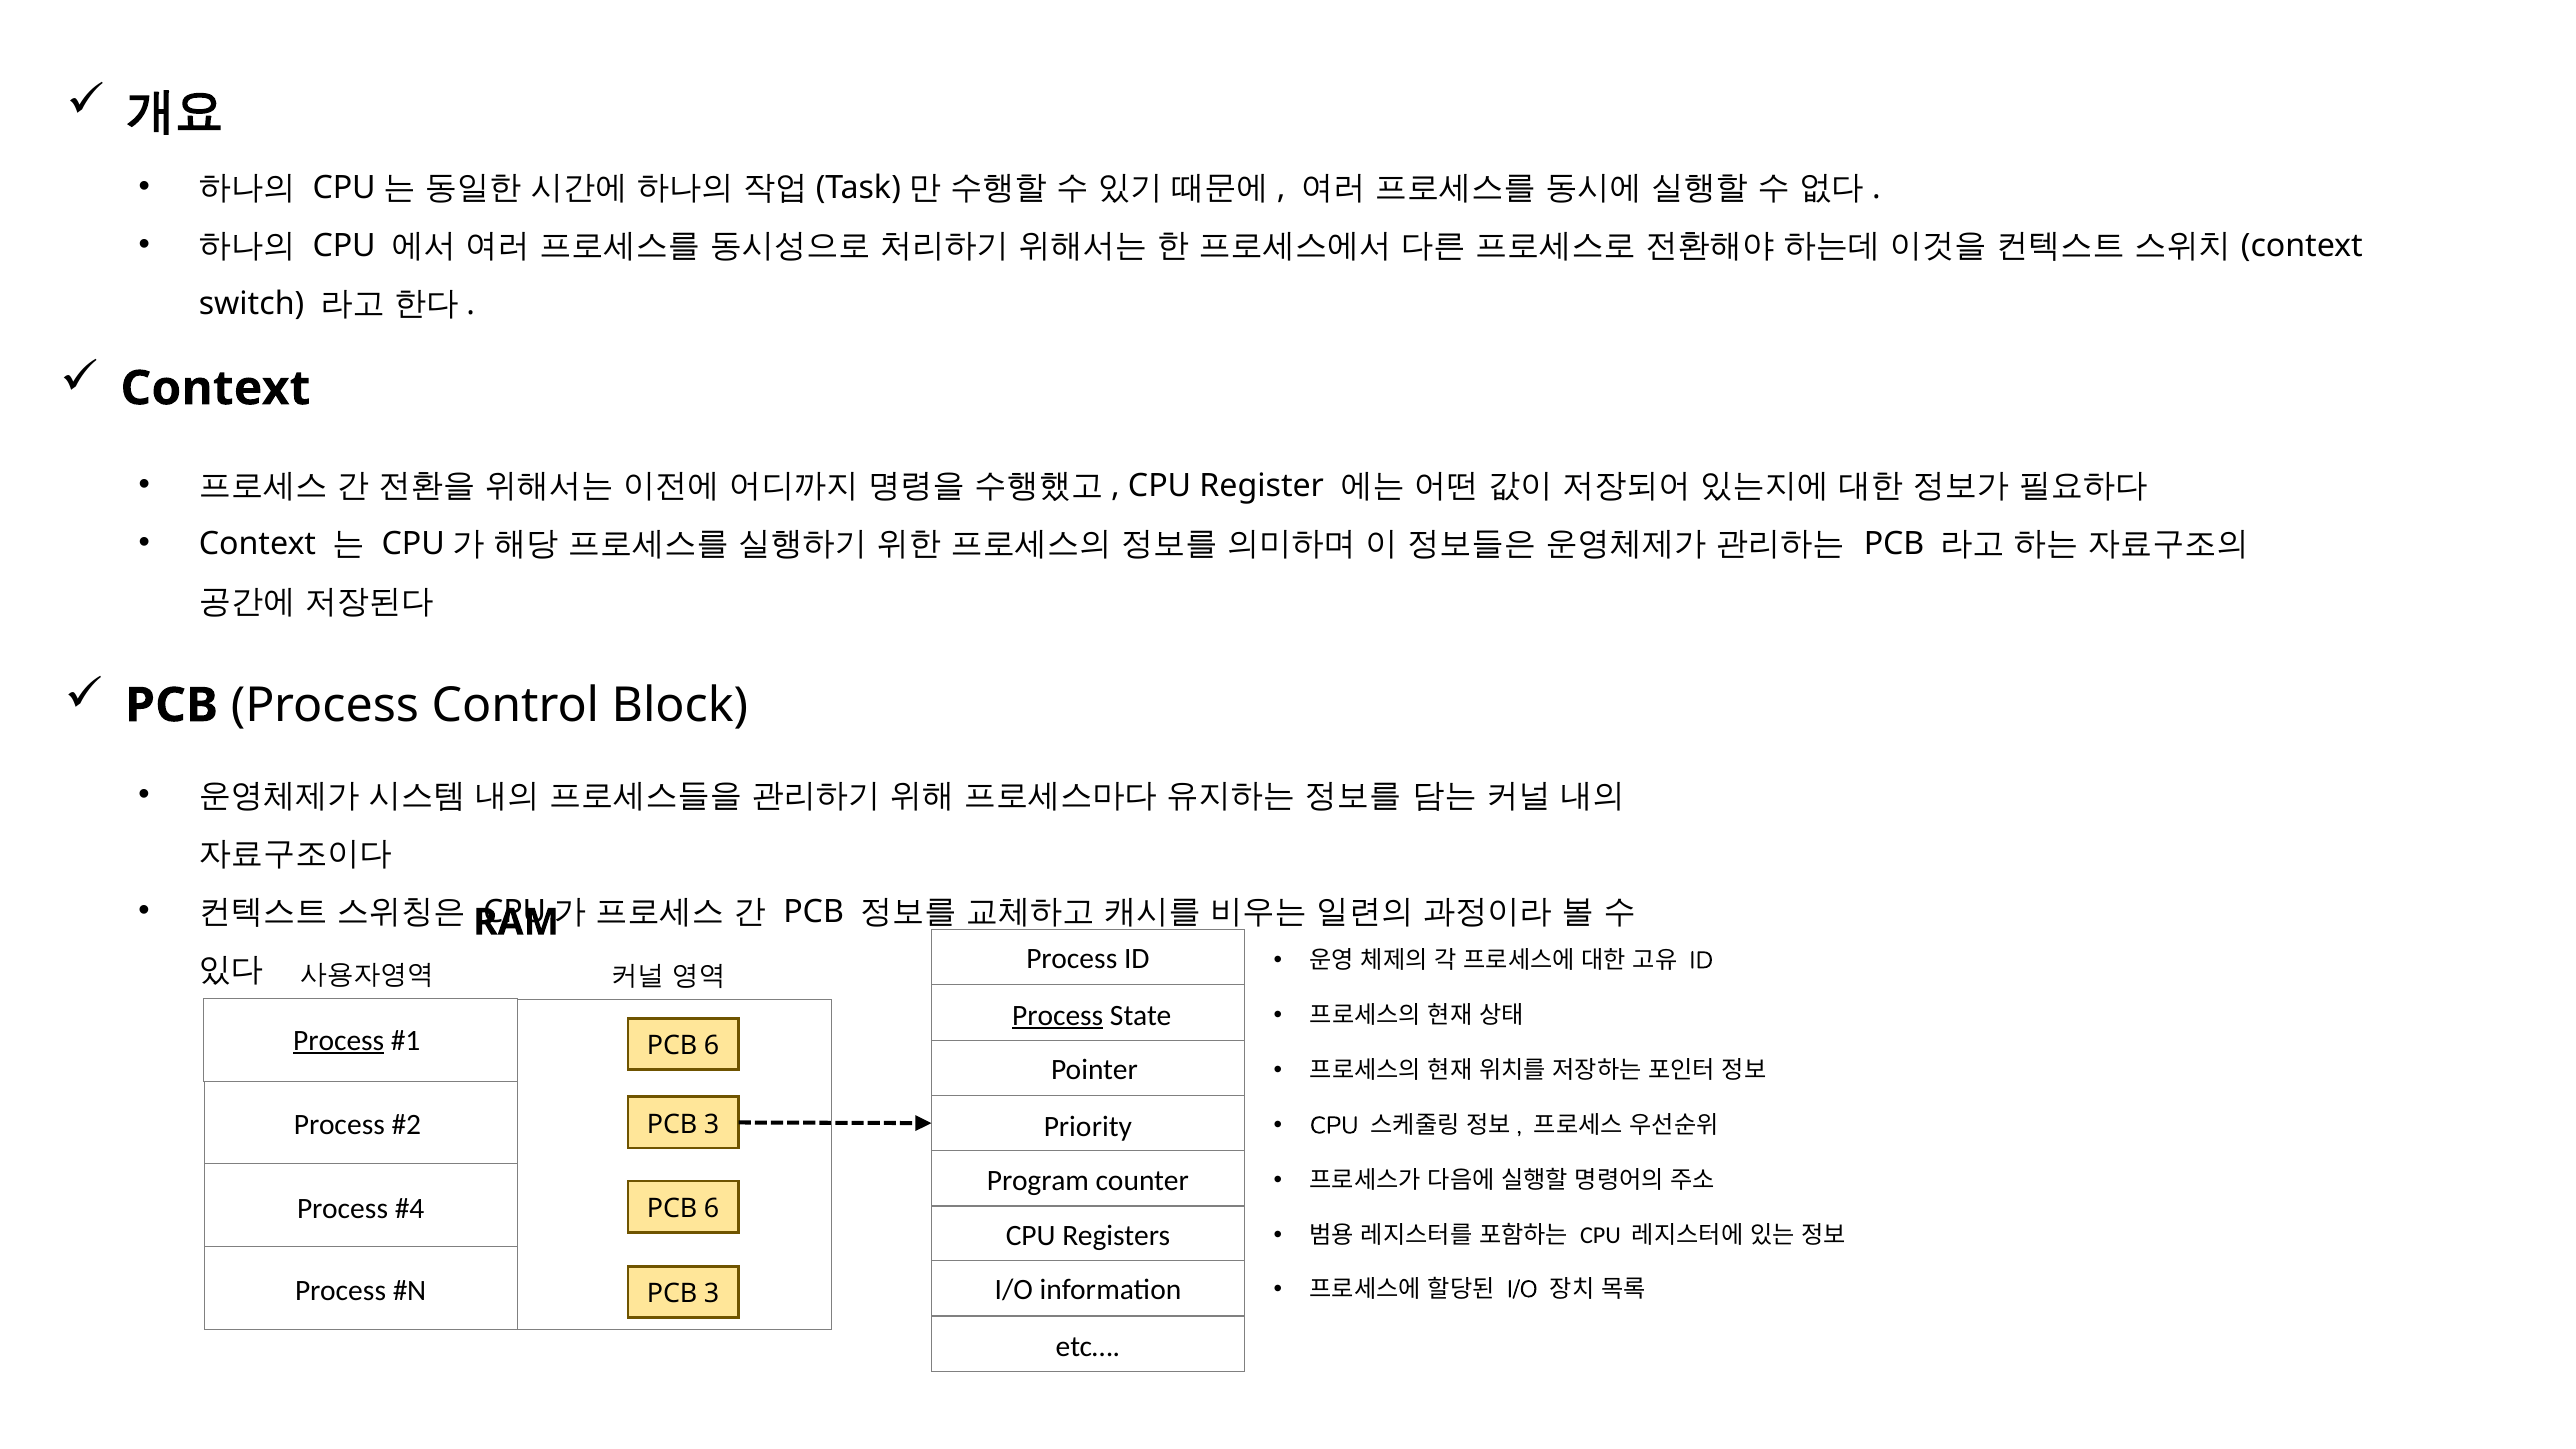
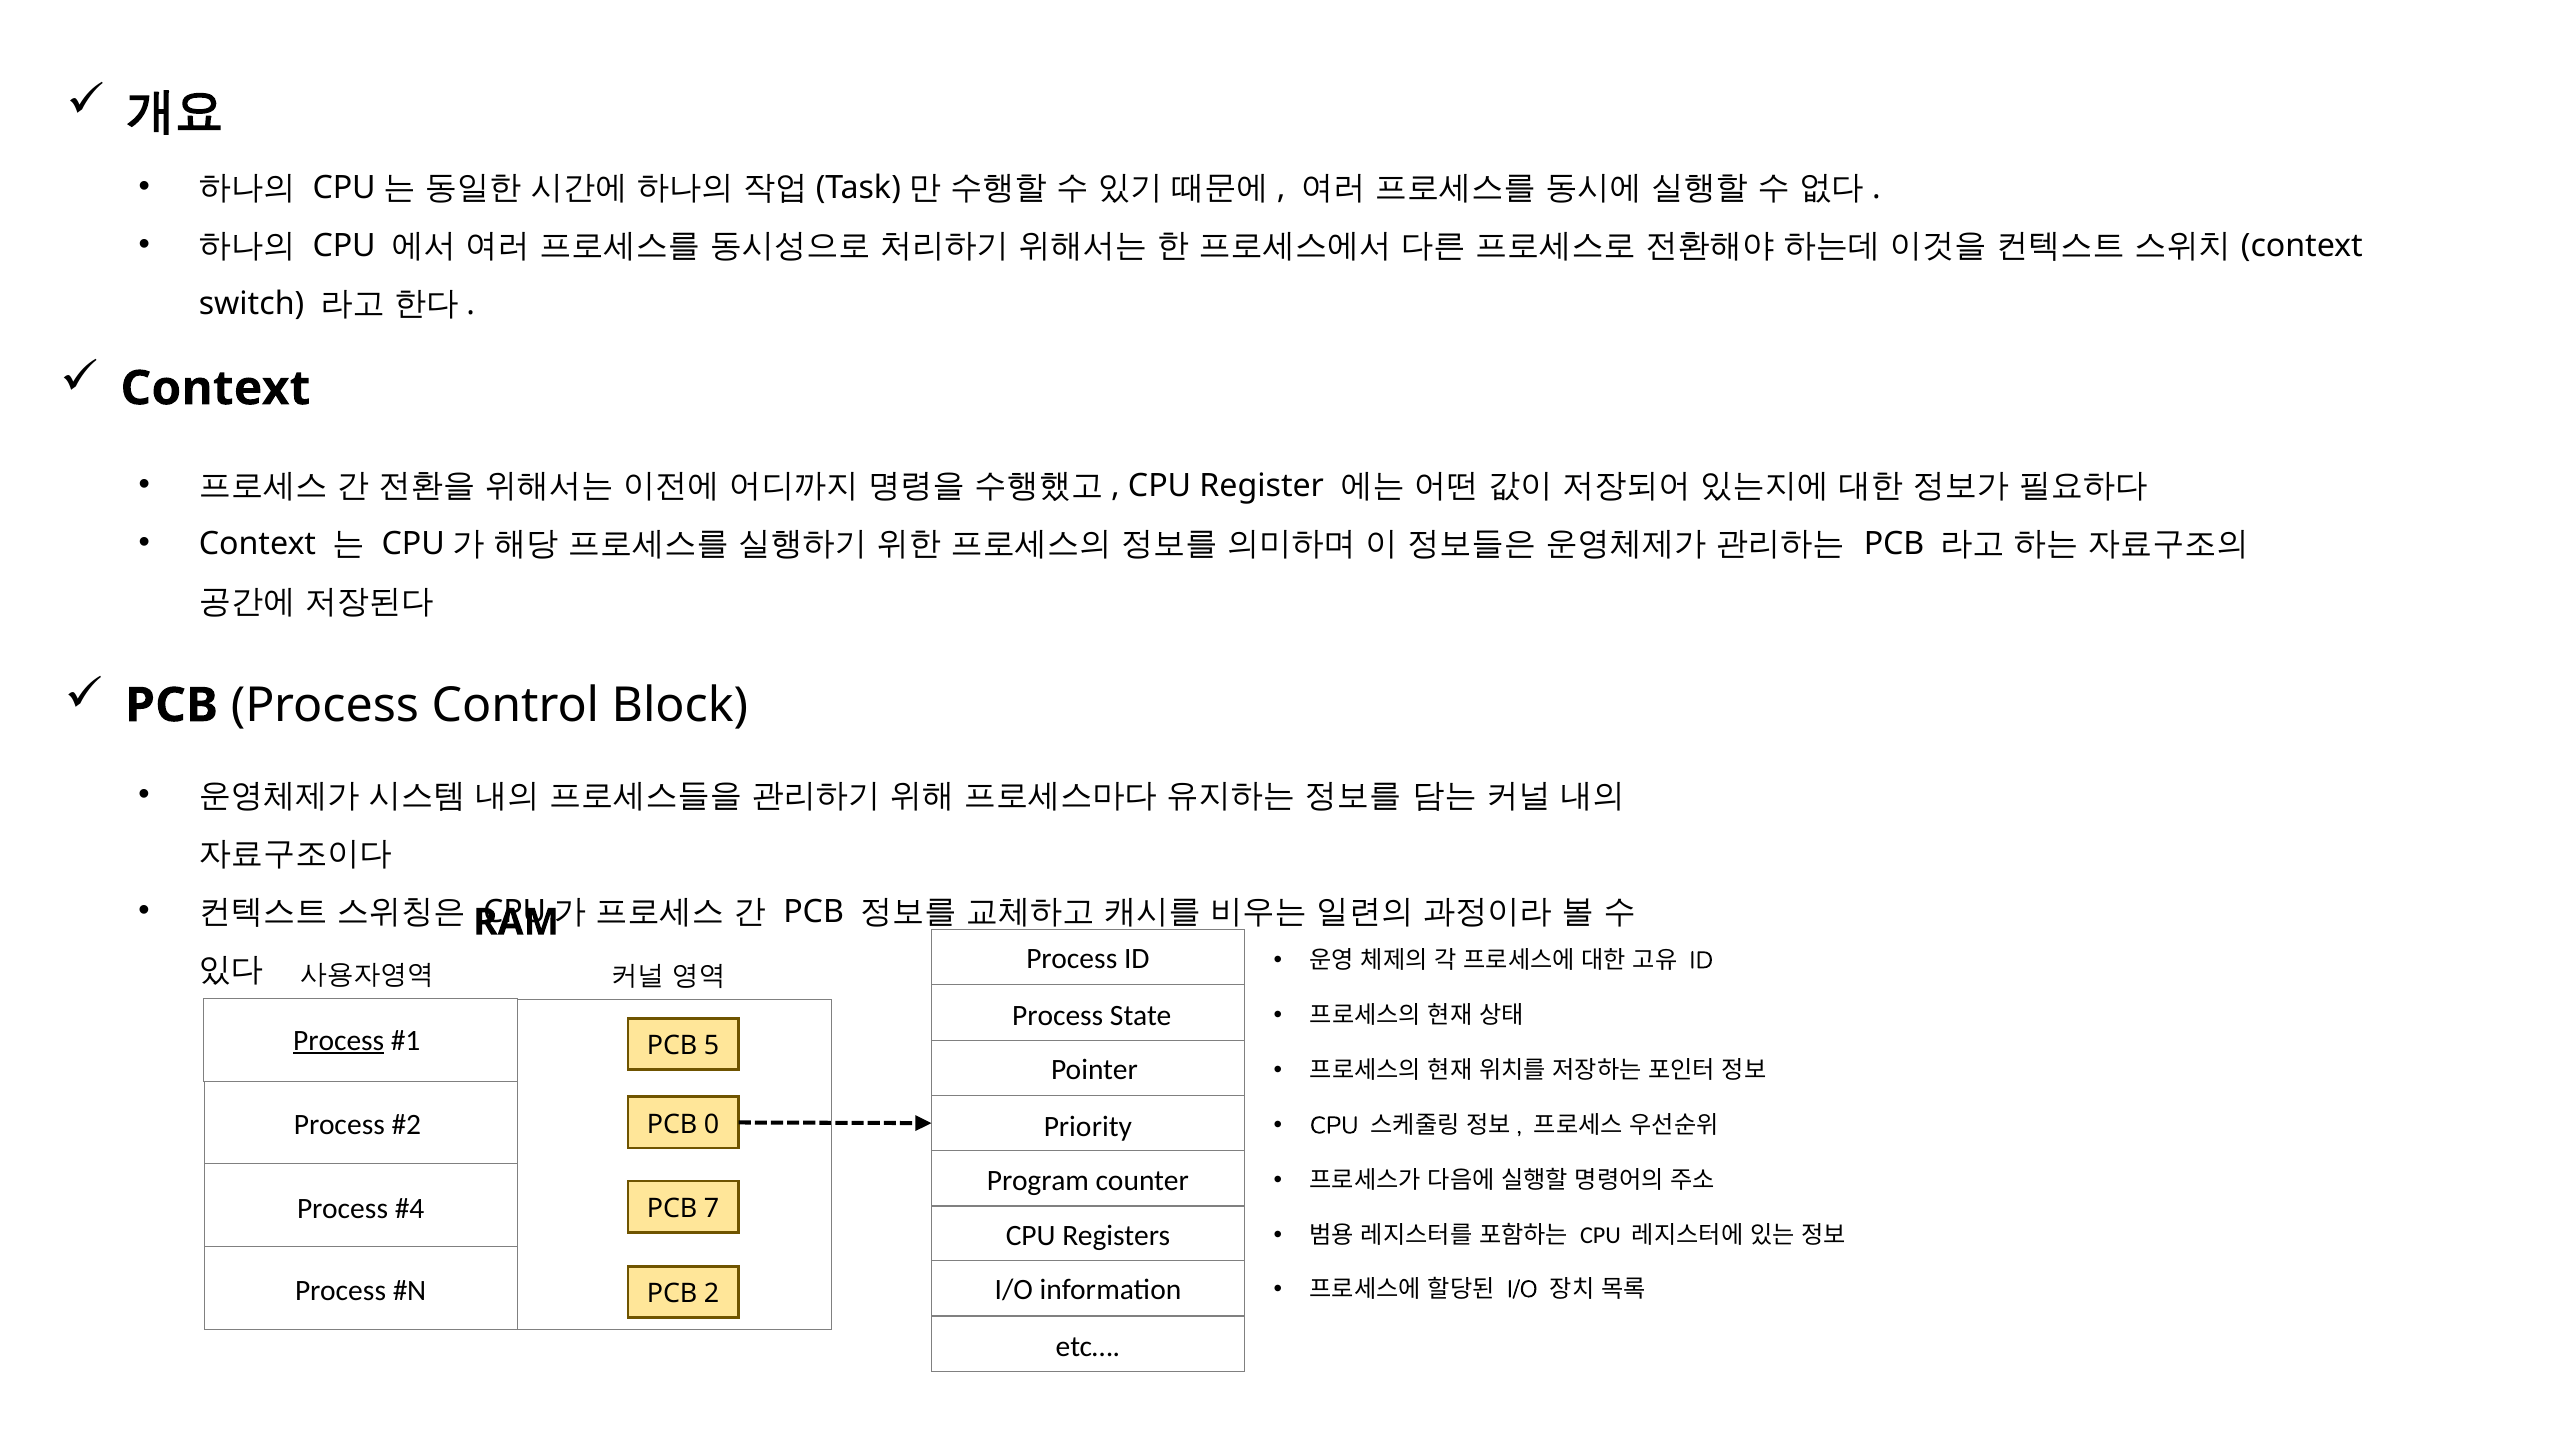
Process underline: present -> none (1058, 1015)
6: 6 -> 5 (712, 1046)
3: 3 -> 0 (712, 1124)
6: 6 -> 7 (712, 1209)
3: 3 -> 2 (712, 1294)
